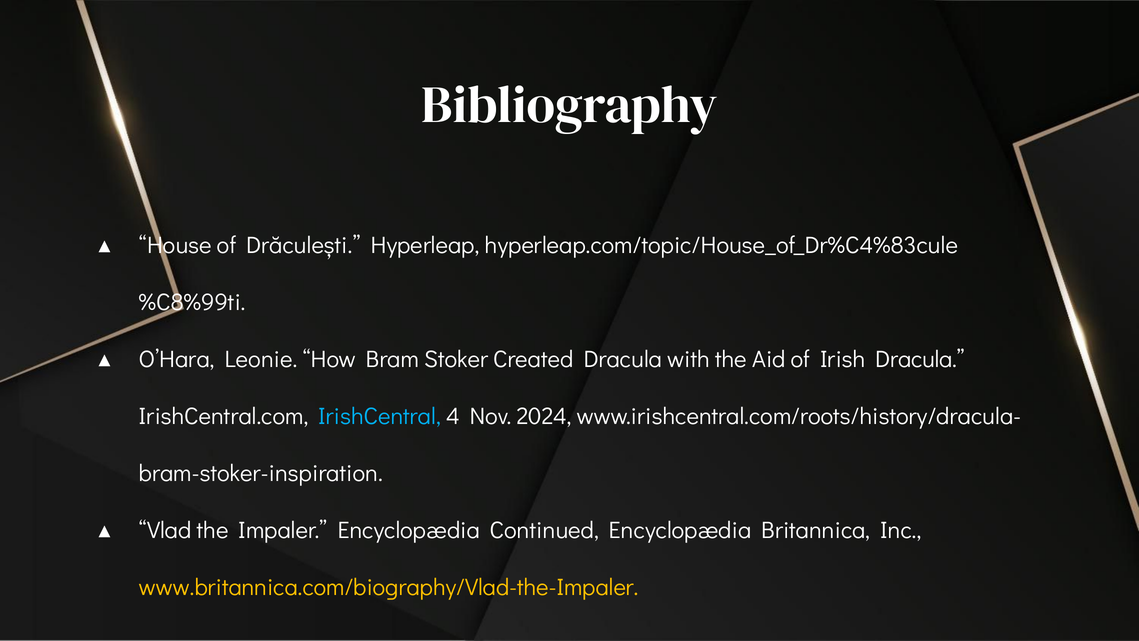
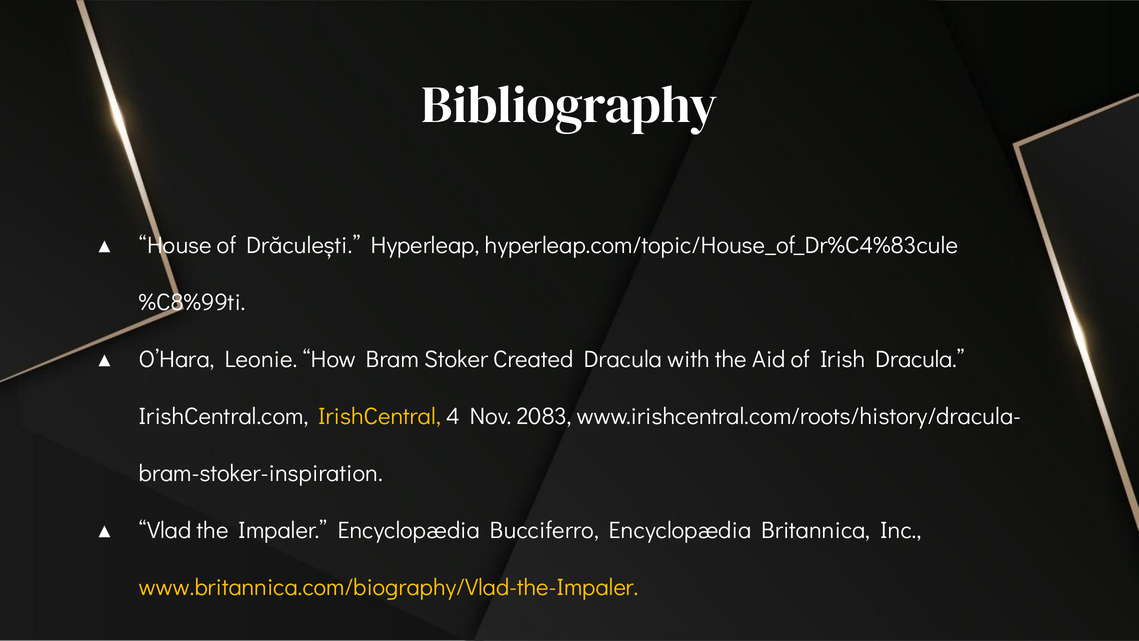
IrishCentral colour: light blue -> yellow (380, 416)
2024: 2024 -> 2083 (544, 416)
Continued: Continued -> Bucciferro (544, 530)
